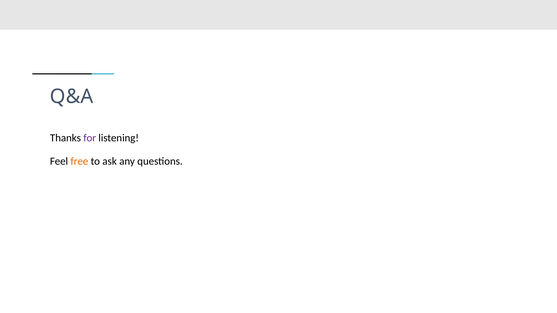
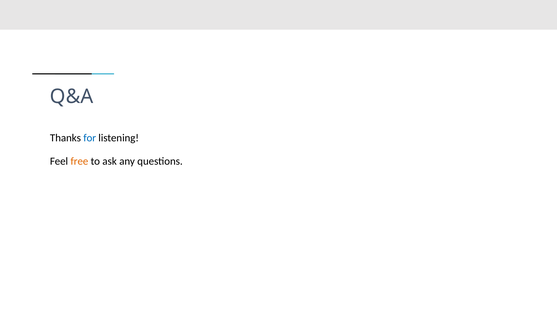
for colour: purple -> blue (90, 138)
